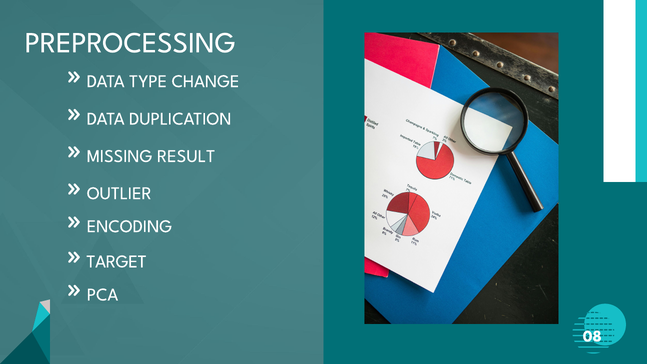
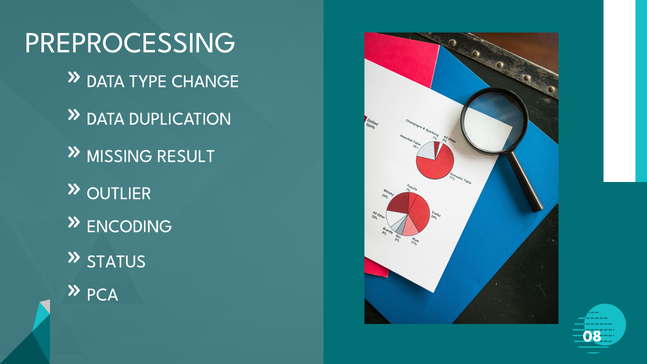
TARGET: TARGET -> STATUS (116, 261)
